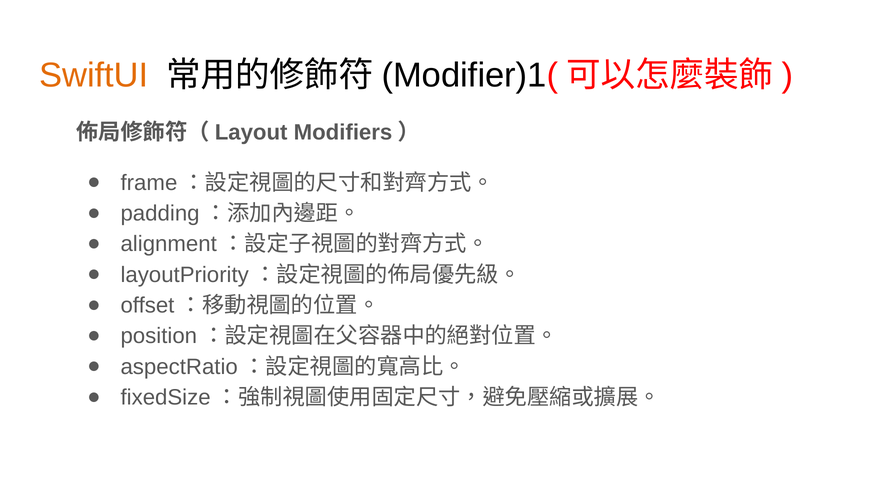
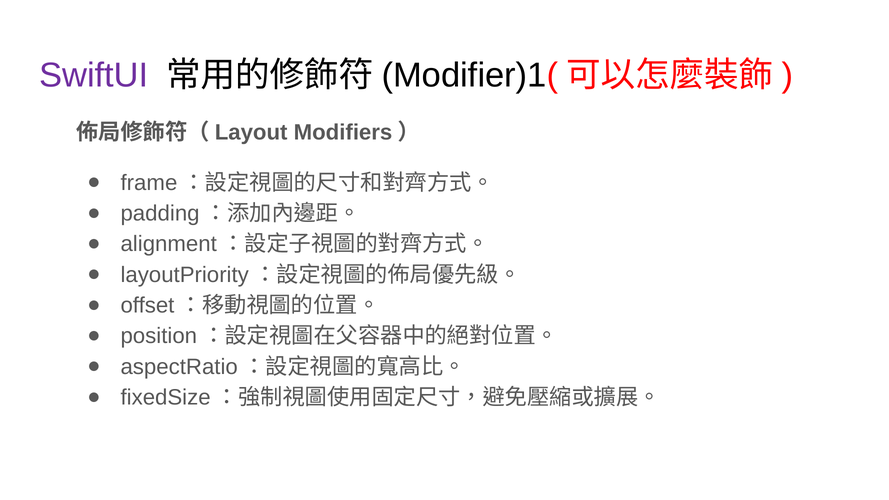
SwiftUI colour: orange -> purple (94, 75)
